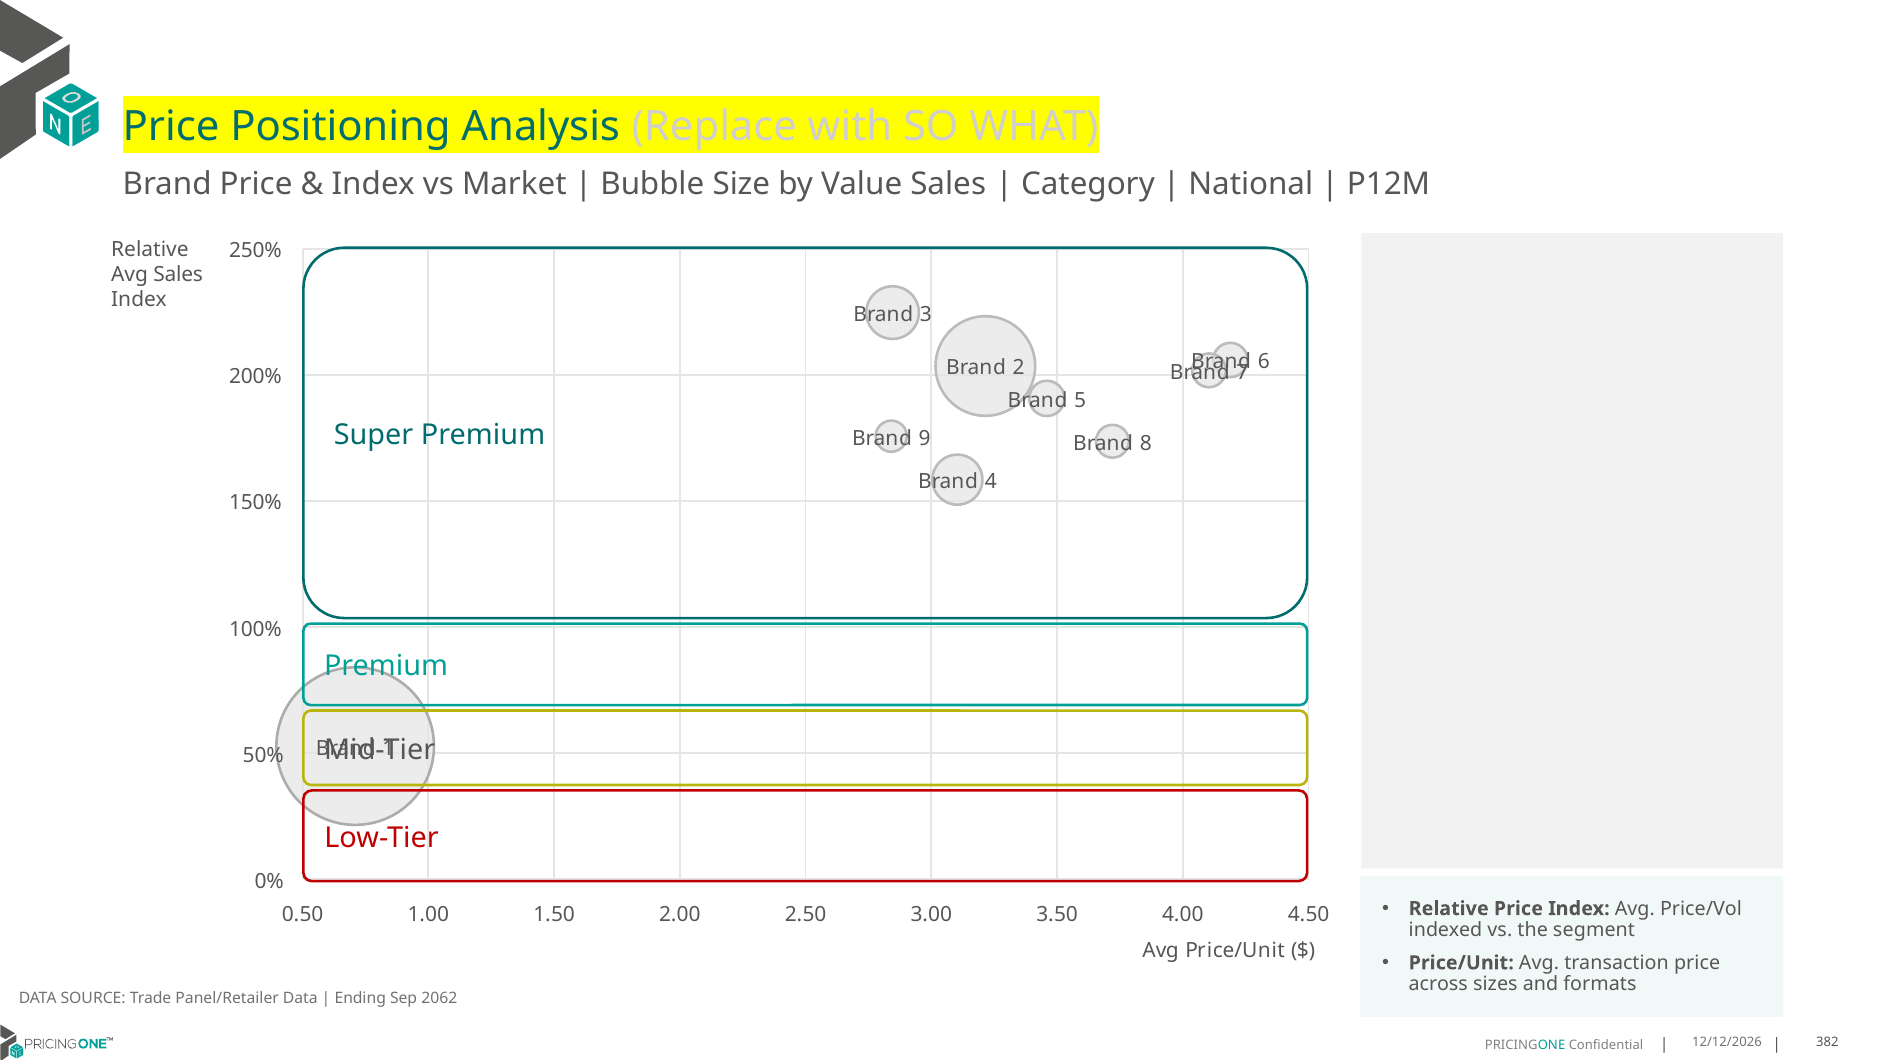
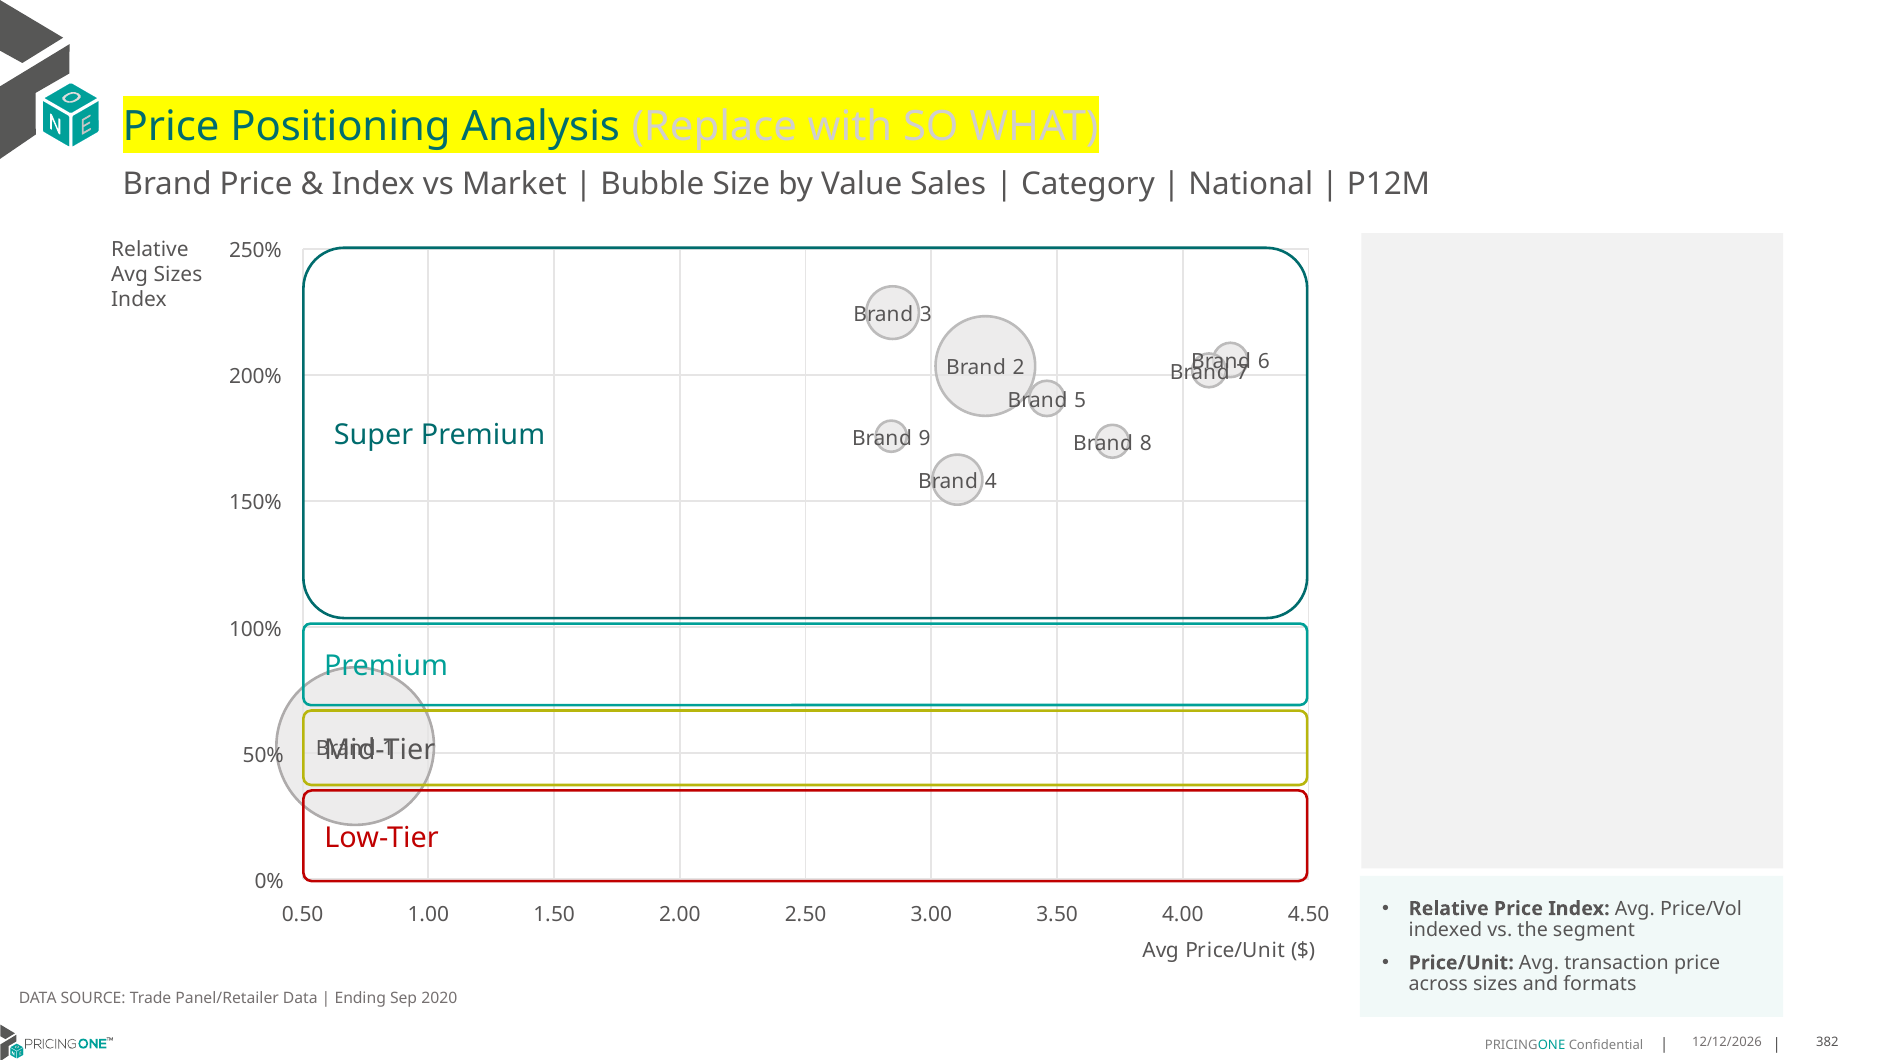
Avg Sales: Sales -> Sizes (178, 274)
2062: 2062 -> 2020 (439, 999)
